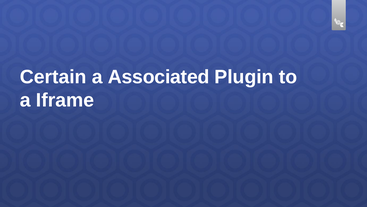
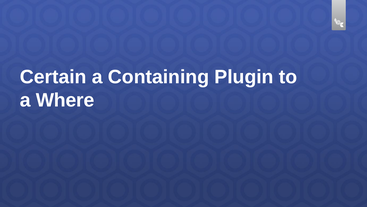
Associated: Associated -> Containing (159, 77)
Iframe: Iframe -> Where (65, 100)
